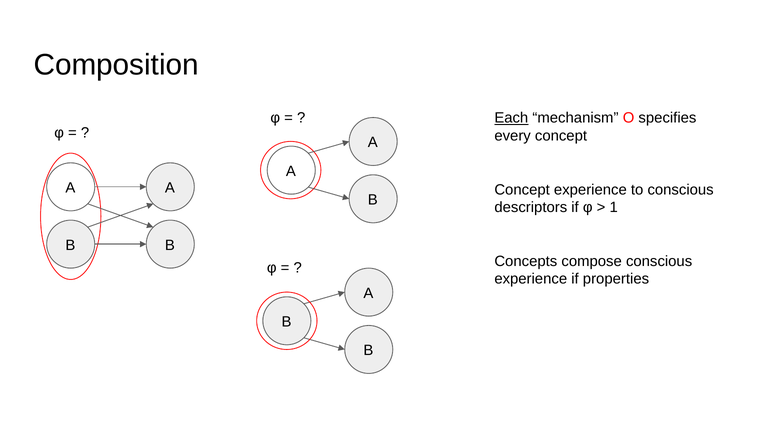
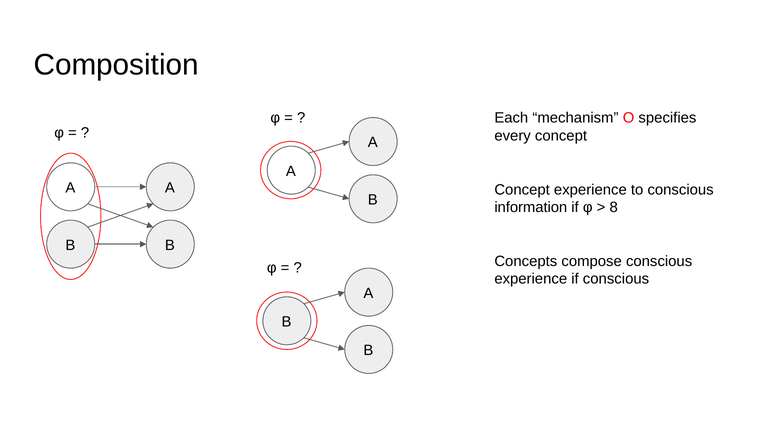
Each underline: present -> none (511, 118)
descriptors: descriptors -> information (531, 207)
1: 1 -> 8 (614, 207)
if properties: properties -> conscious (616, 279)
